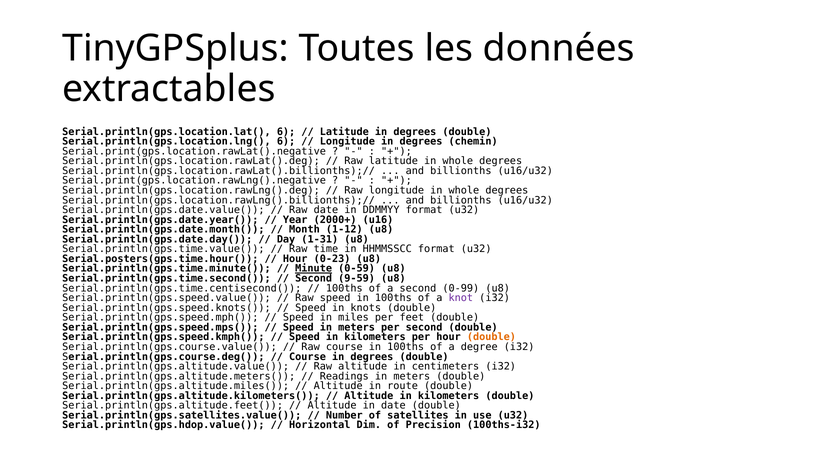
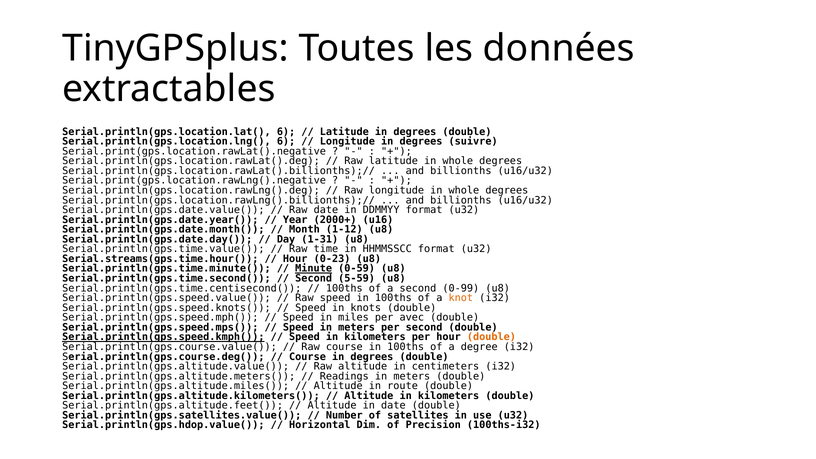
chemin: chemin -> suivre (473, 141)
Serial.posters(gps.time.hour(: Serial.posters(gps.time.hour( -> Serial.streams(gps.time.hour( (160, 259)
9-59: 9-59 -> 5-59 (357, 278)
knot colour: purple -> orange (461, 298)
feet: feet -> avec (412, 318)
Serial.println(gps.speed.kmph( underline: none -> present (163, 337)
